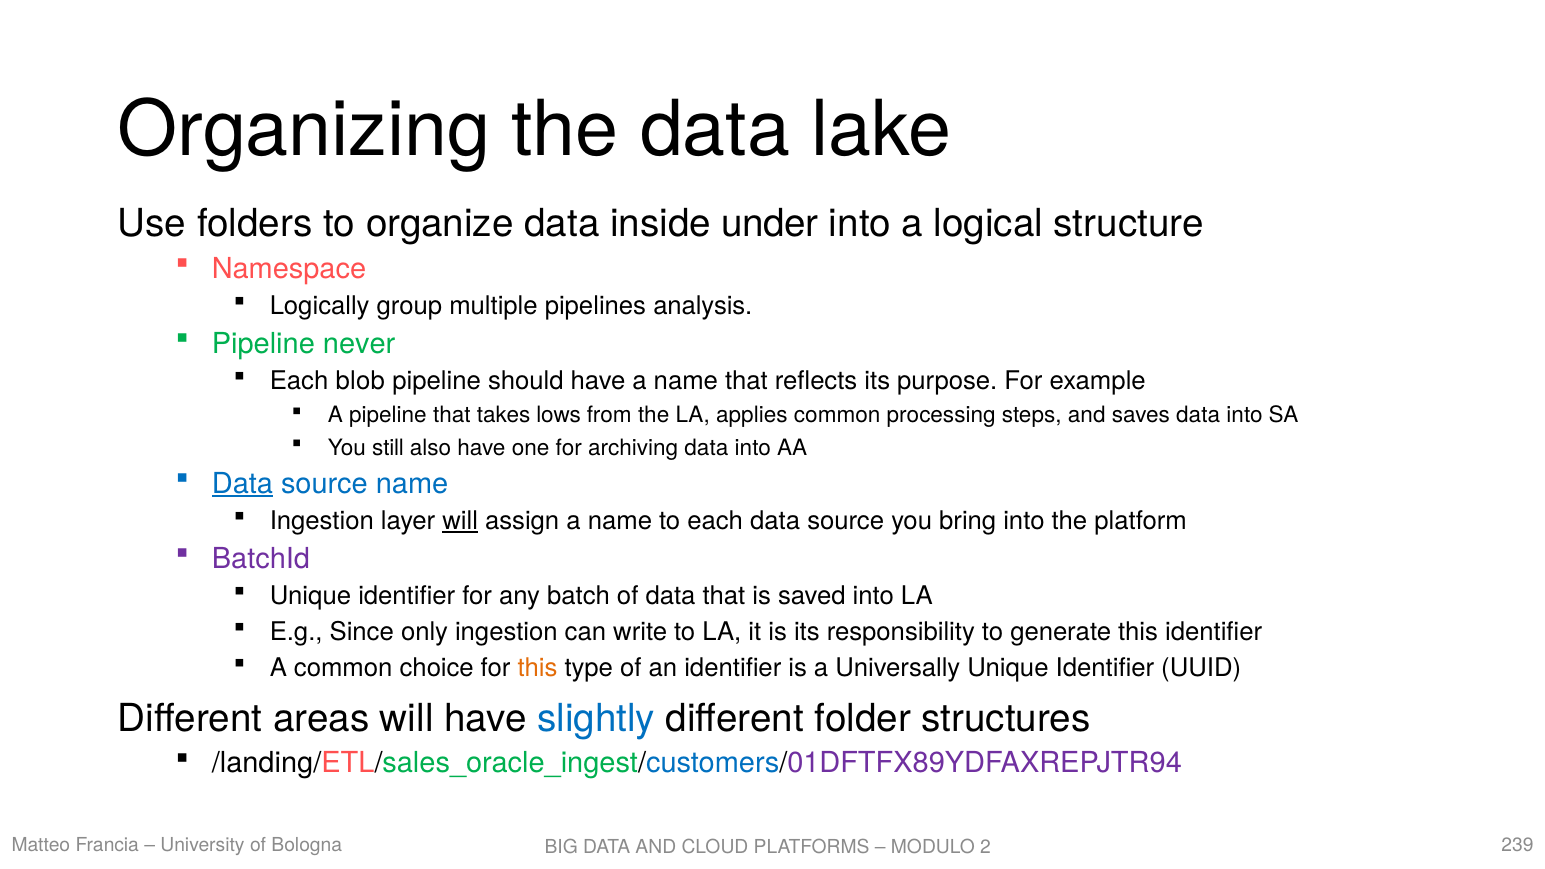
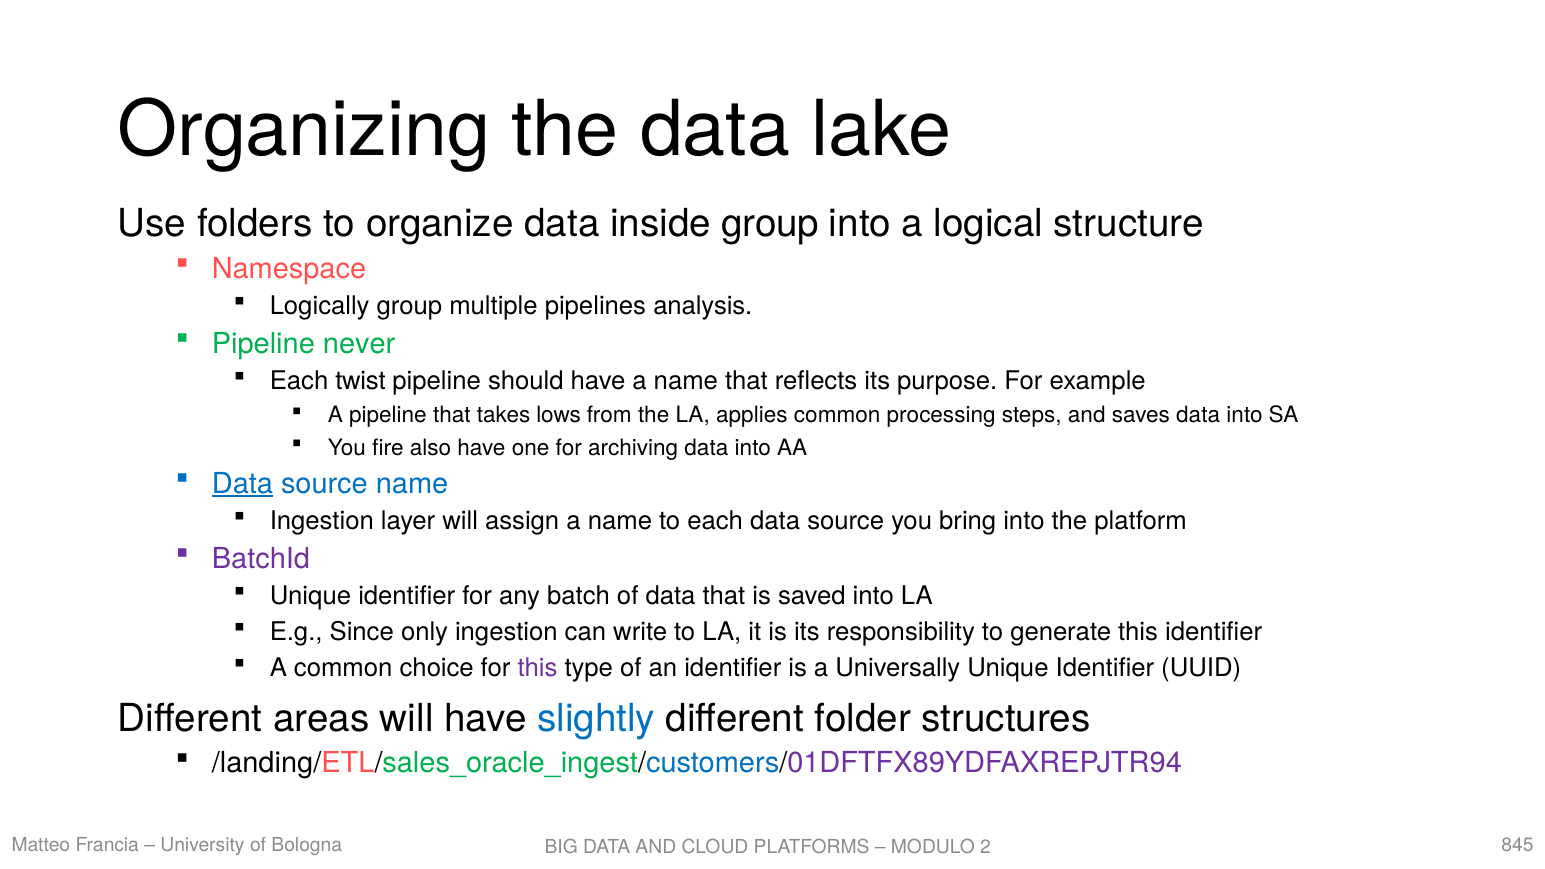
inside under: under -> group (770, 224)
blob: blob -> twist (360, 381)
still: still -> fire (388, 448)
will underline: present -> none (460, 521)
this colour: orange -> purple (537, 668)
239: 239 -> 845 (1517, 845)
